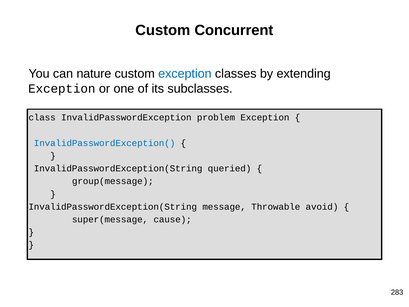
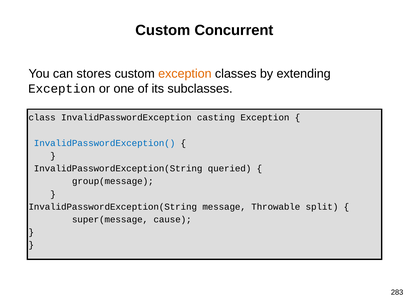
nature: nature -> stores (94, 74)
exception colour: blue -> orange (185, 74)
problem: problem -> casting (216, 118)
avoid: avoid -> split (322, 207)
